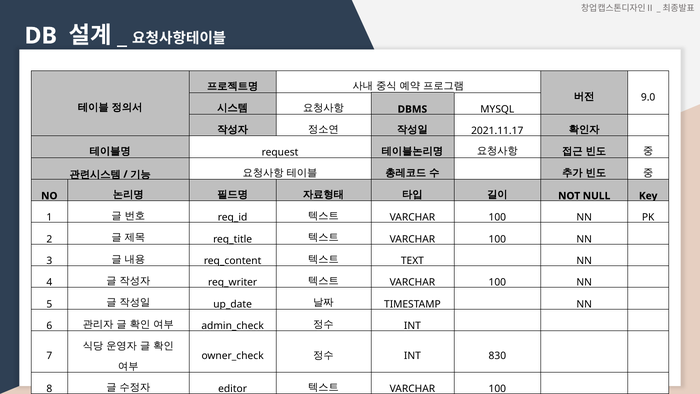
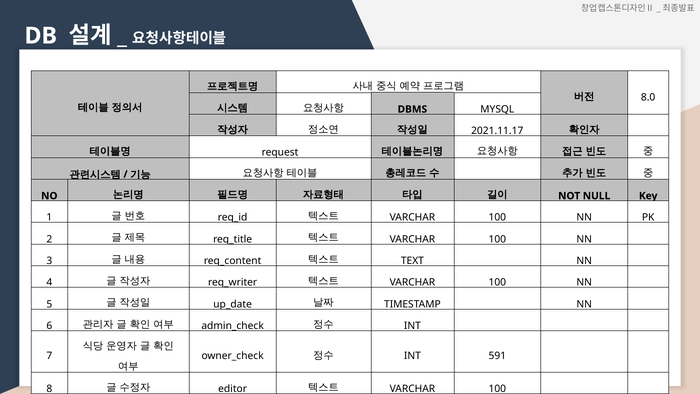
9.0: 9.0 -> 8.0 (648, 97)
830: 830 -> 591 (497, 356)
